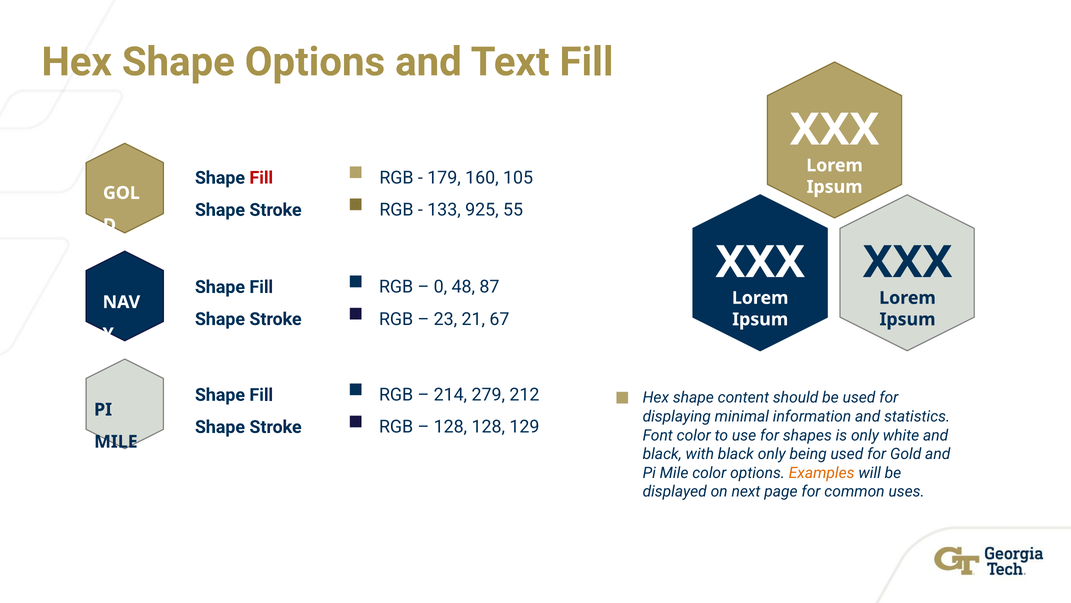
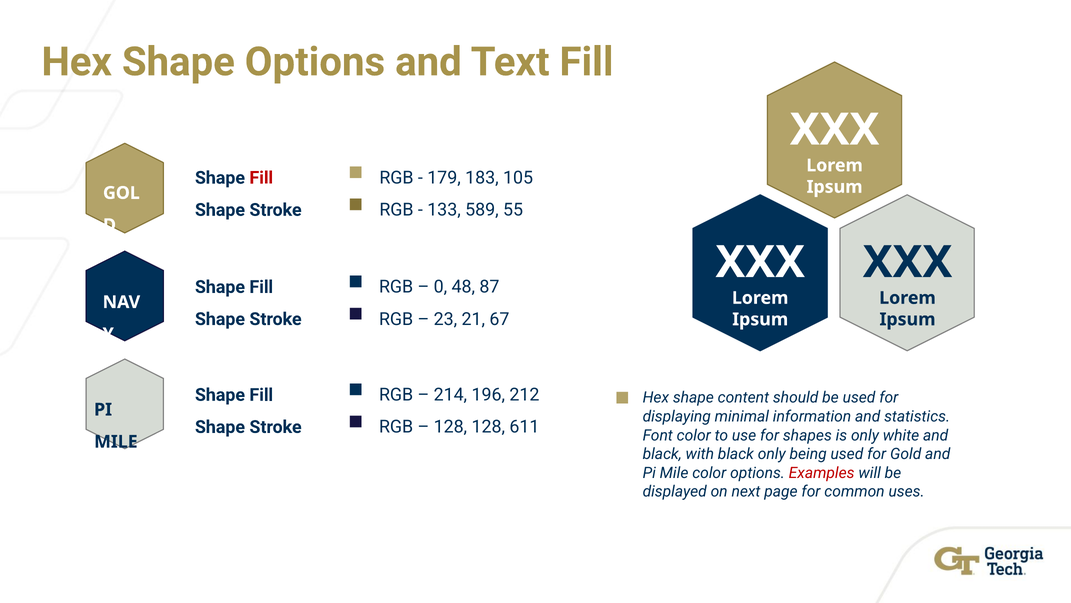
160: 160 -> 183 (482, 178)
925: 925 -> 589 (482, 210)
279: 279 -> 196 (488, 395)
129: 129 -> 611 (524, 427)
Examples colour: orange -> red (822, 472)
